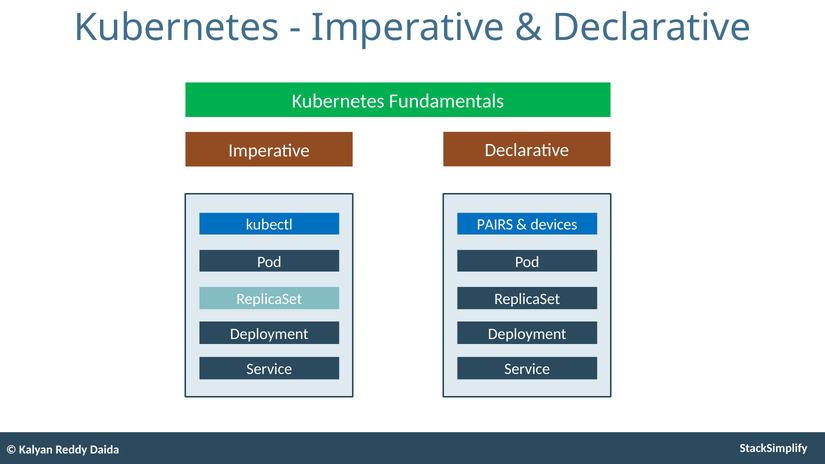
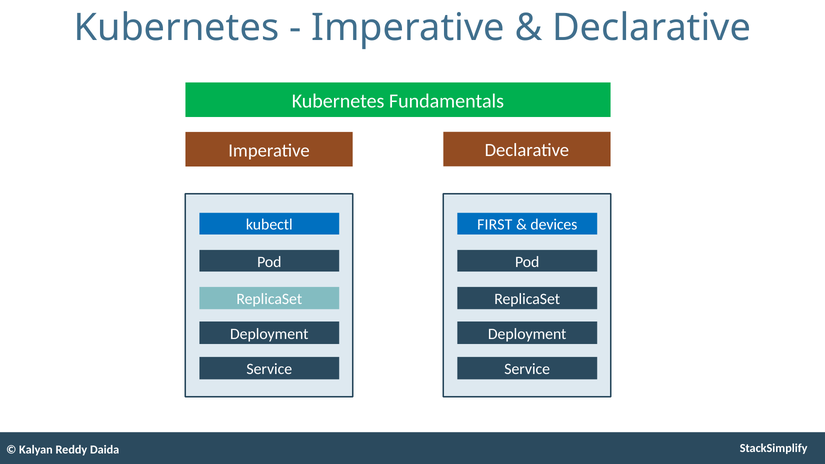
PAIRS: PAIRS -> FIRST (495, 225)
